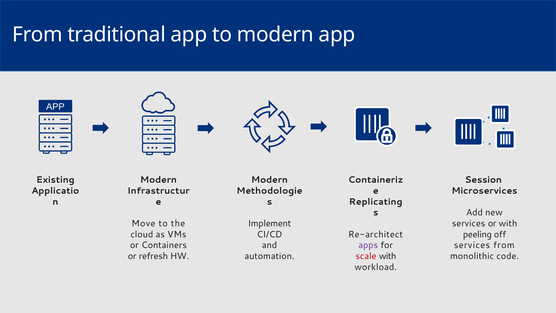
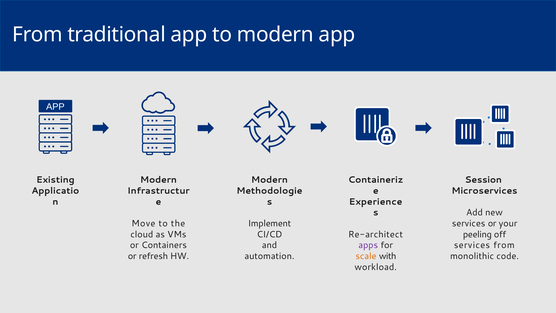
Replicating: Replicating -> Experience (376, 202)
or with: with -> your (508, 223)
scale colour: red -> orange (366, 256)
